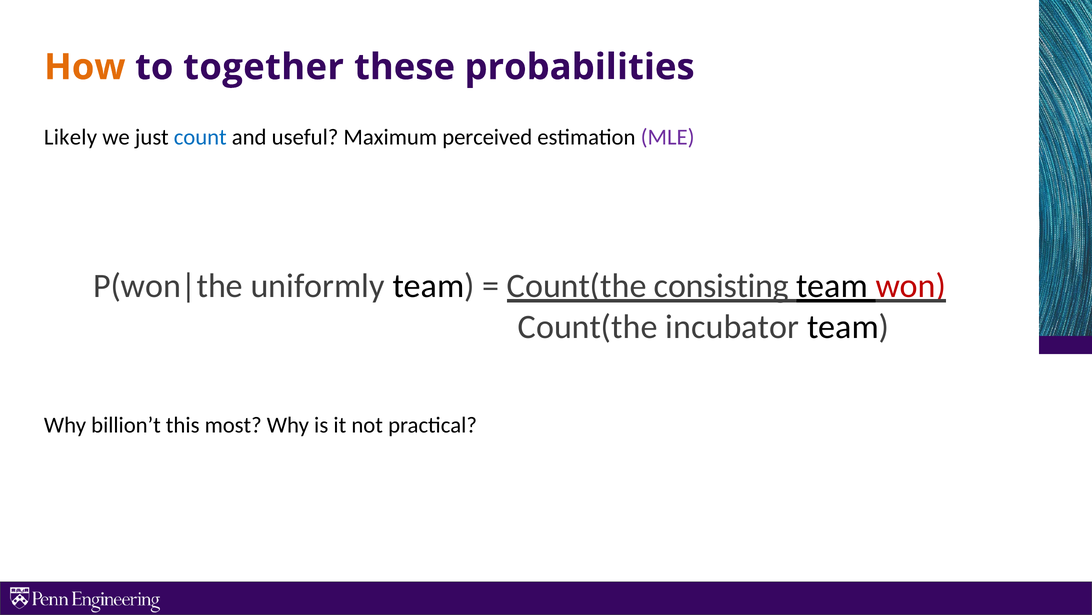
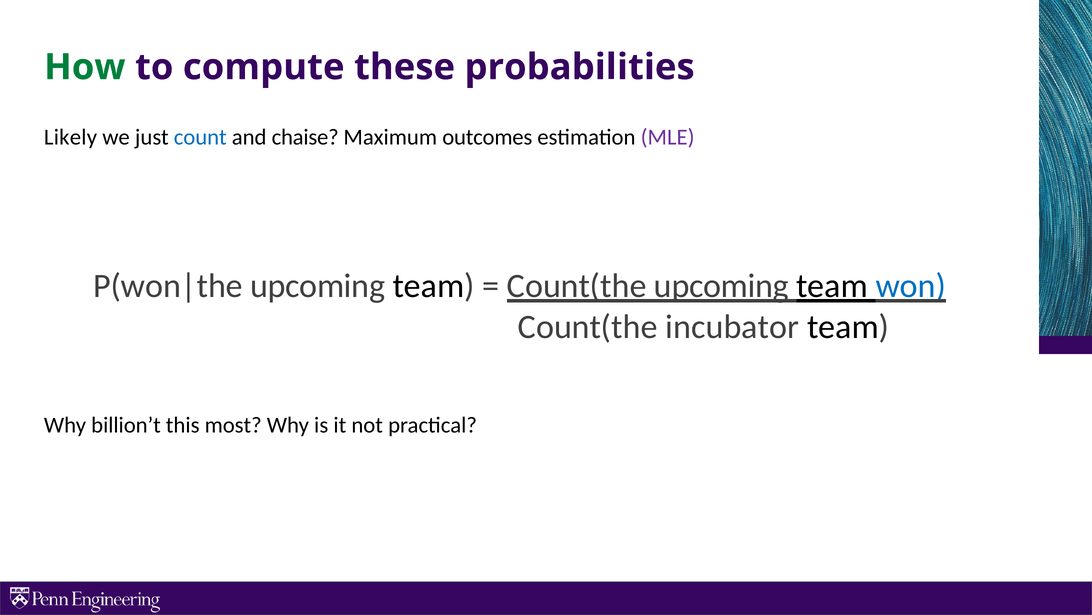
How colour: orange -> green (85, 67)
together: together -> compute (264, 67)
useful: useful -> chaise (305, 137)
perceived: perceived -> outcomes (487, 137)
uniformly: uniformly -> upcoming (318, 286)
Count(the consisting: consisting -> upcoming (721, 286)
won colour: red -> blue (911, 286)
